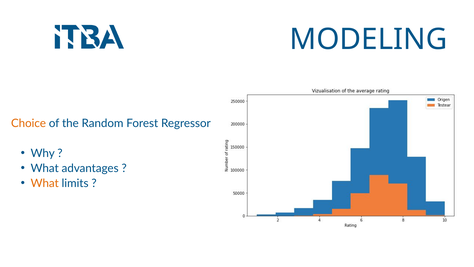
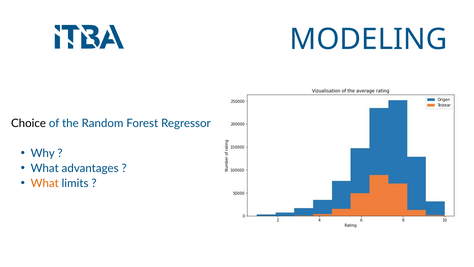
Choice colour: orange -> black (28, 123)
